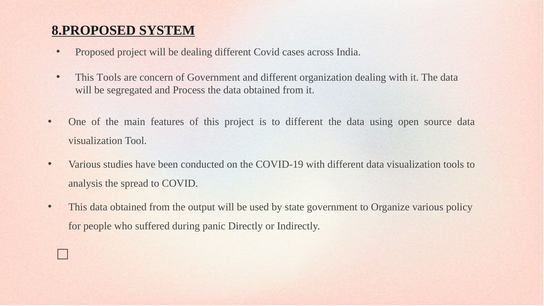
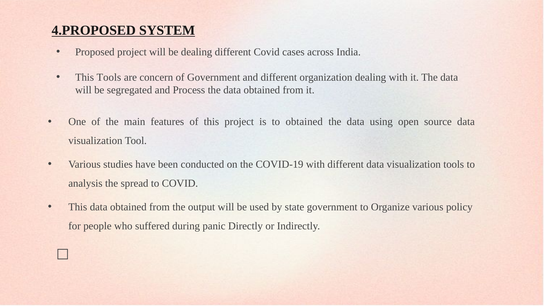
8.PROPOSED: 8.PROPOSED -> 4.PROPOSED (94, 30)
to different: different -> obtained (304, 122)
